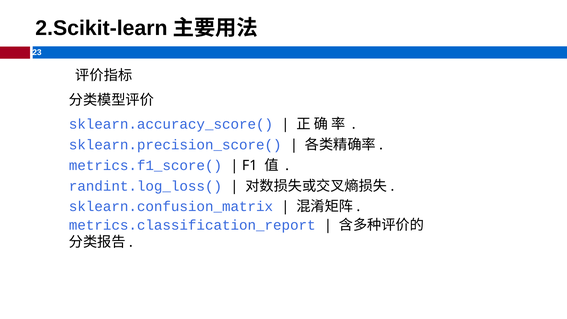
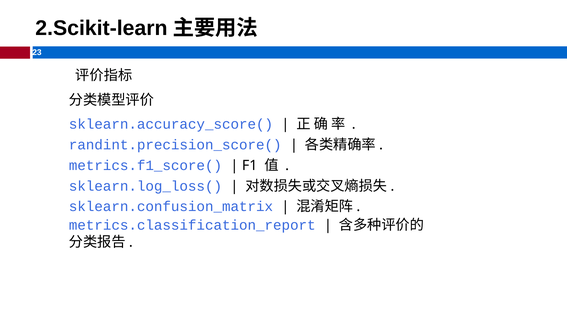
sklearn.precision_score(: sklearn.precision_score( -> randint.precision_score( (175, 145)
randint.log_loss(: randint.log_loss( -> sklearn.log_loss( (145, 186)
